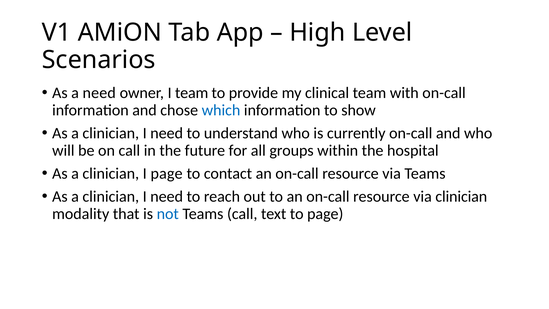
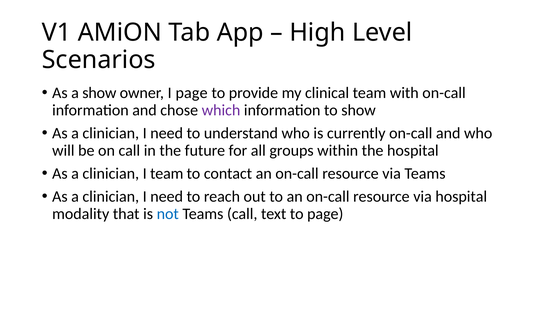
a need: need -> show (99, 93)
I team: team -> page (192, 93)
which colour: blue -> purple (221, 110)
I page: page -> team (167, 173)
via clinician: clinician -> hospital (461, 196)
